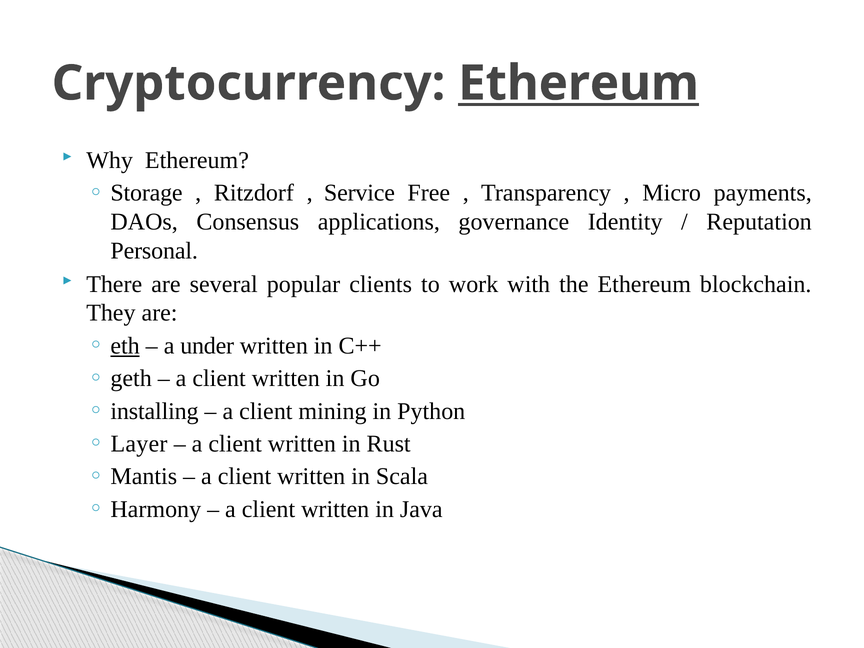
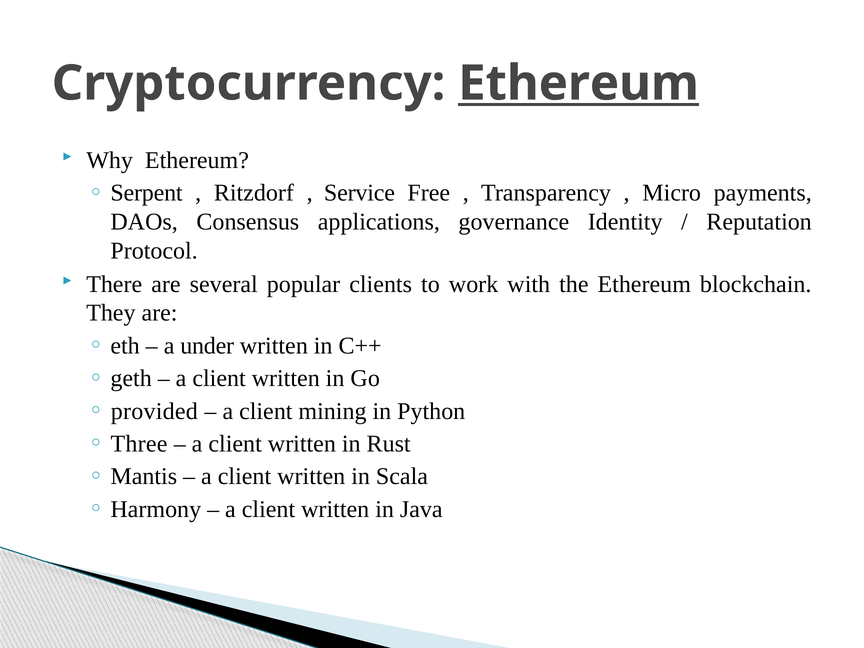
Storage: Storage -> Serpent (147, 193)
Personal: Personal -> Protocol (154, 251)
eth underline: present -> none (125, 346)
installing: installing -> provided (154, 411)
Layer: Layer -> Three (139, 444)
